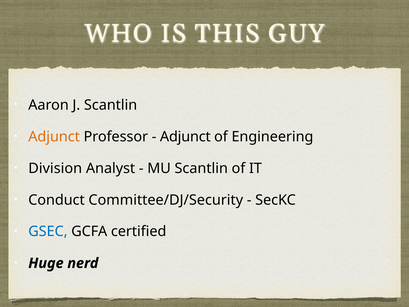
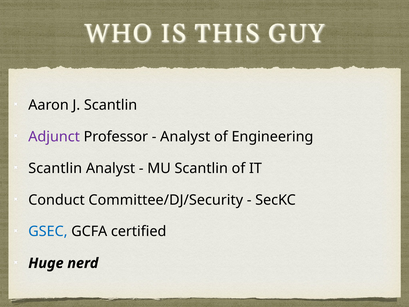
Adjunct colour: orange -> purple (54, 136)
Adjunct: Adjunct -> Analyst (185, 136)
Division: Division -> Scantlin (55, 168)
